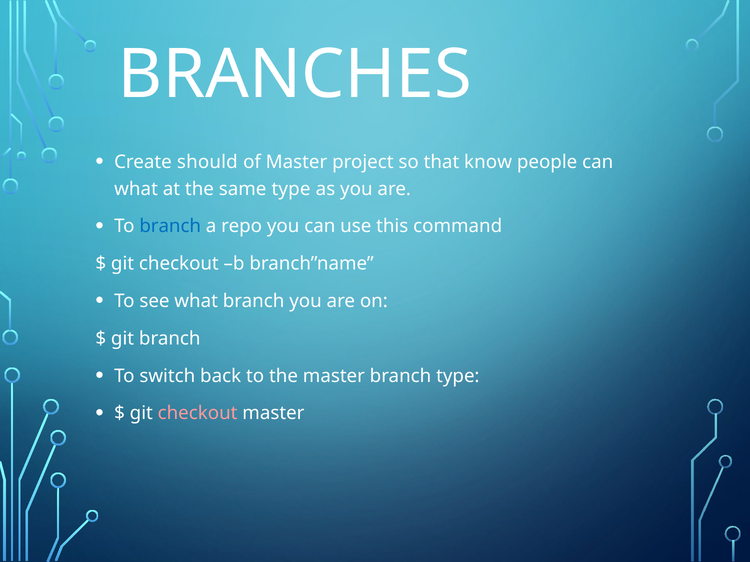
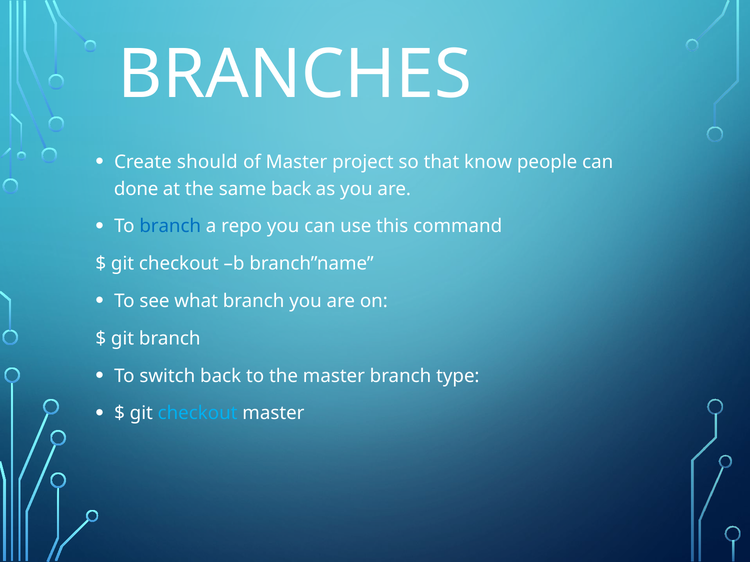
what: what -> done (136, 189)
same type: type -> back (291, 189)
checkout colour: pink -> light blue (198, 414)
